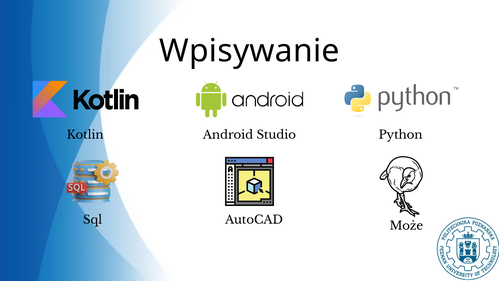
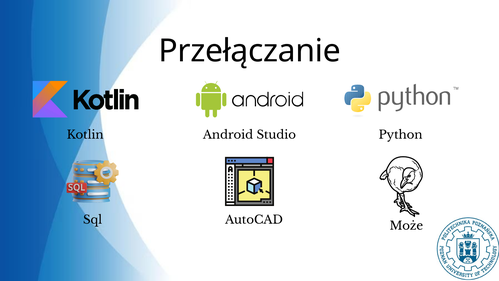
Wpisywanie: Wpisywanie -> Przełączanie (250, 51)
